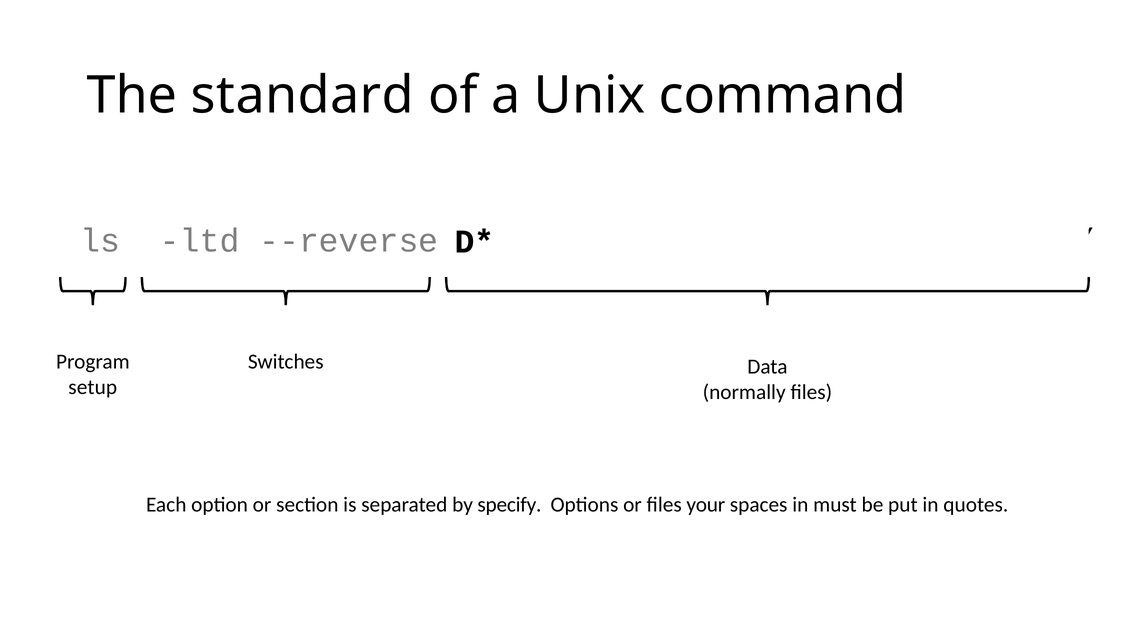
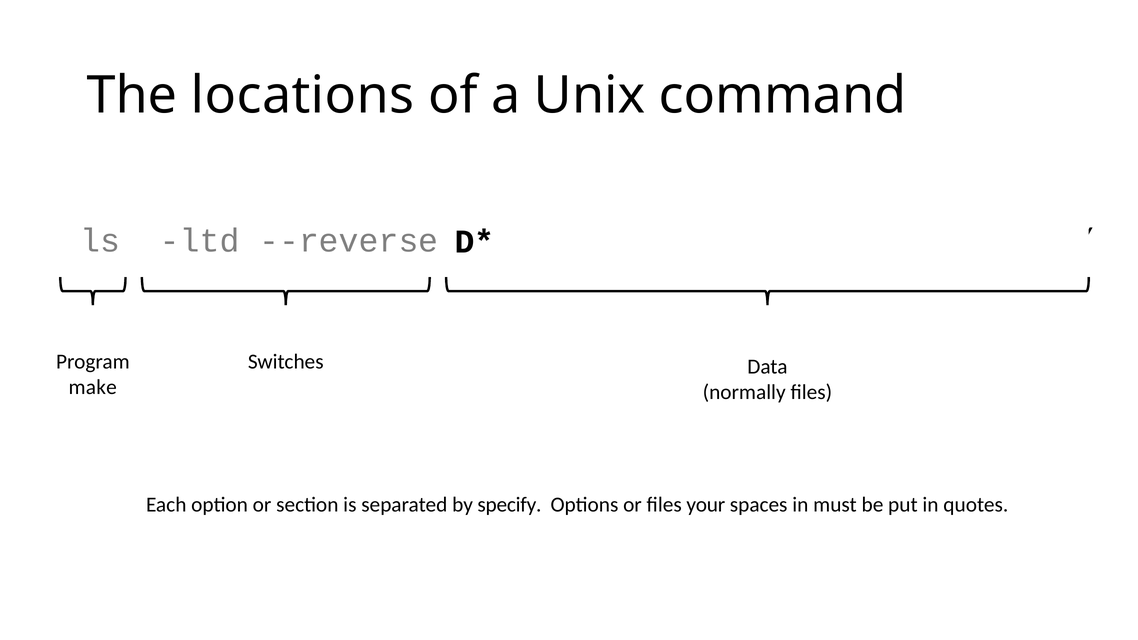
standard: standard -> locations (302, 96)
setup: setup -> make (93, 387)
